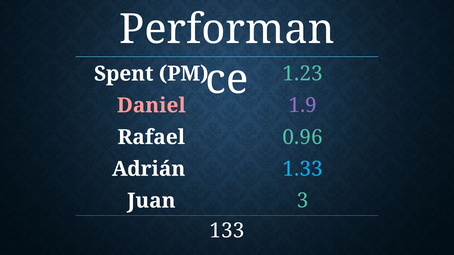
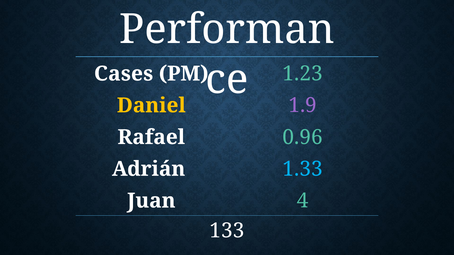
Spent: Spent -> Cases (124, 74)
Daniel colour: pink -> yellow (151, 106)
3: 3 -> 4 (303, 201)
